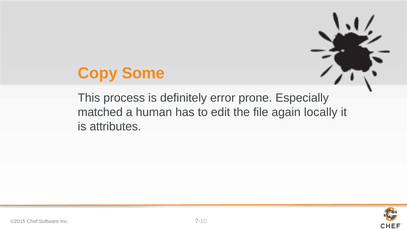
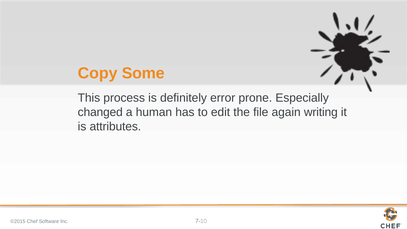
matched: matched -> changed (100, 112)
locally: locally -> writing (321, 112)
